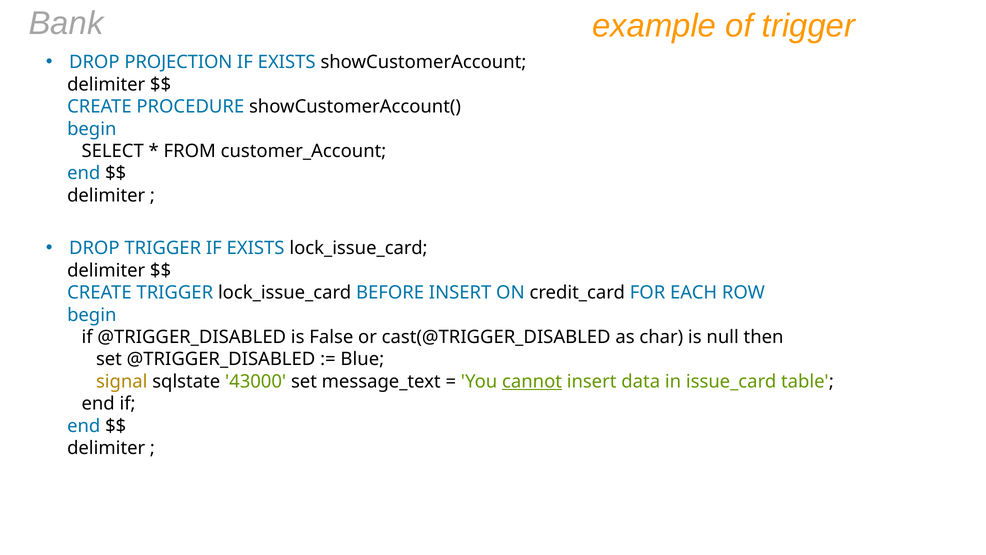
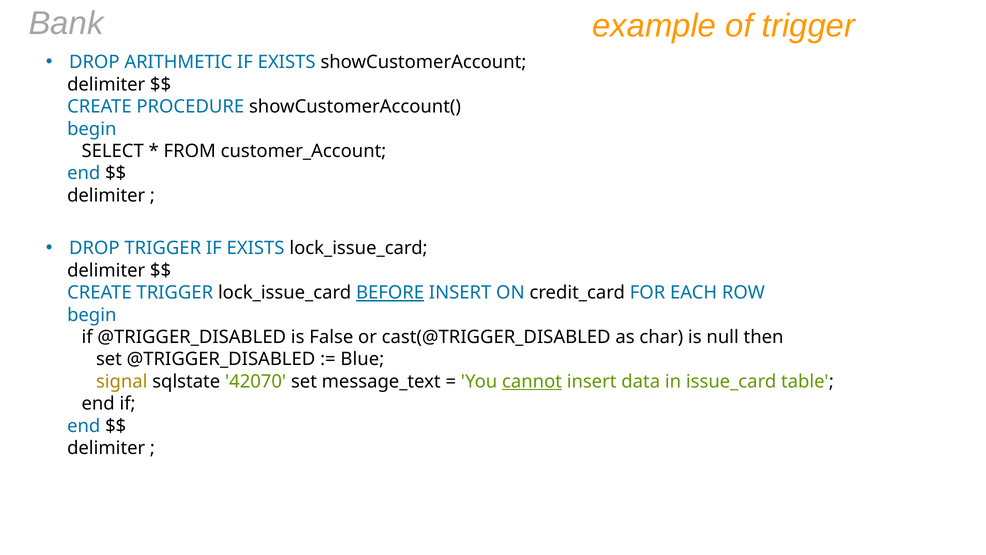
PROJECTION: PROJECTION -> ARITHMETIC (178, 62)
BEFORE underline: none -> present (390, 293)
43000: 43000 -> 42070 (256, 381)
